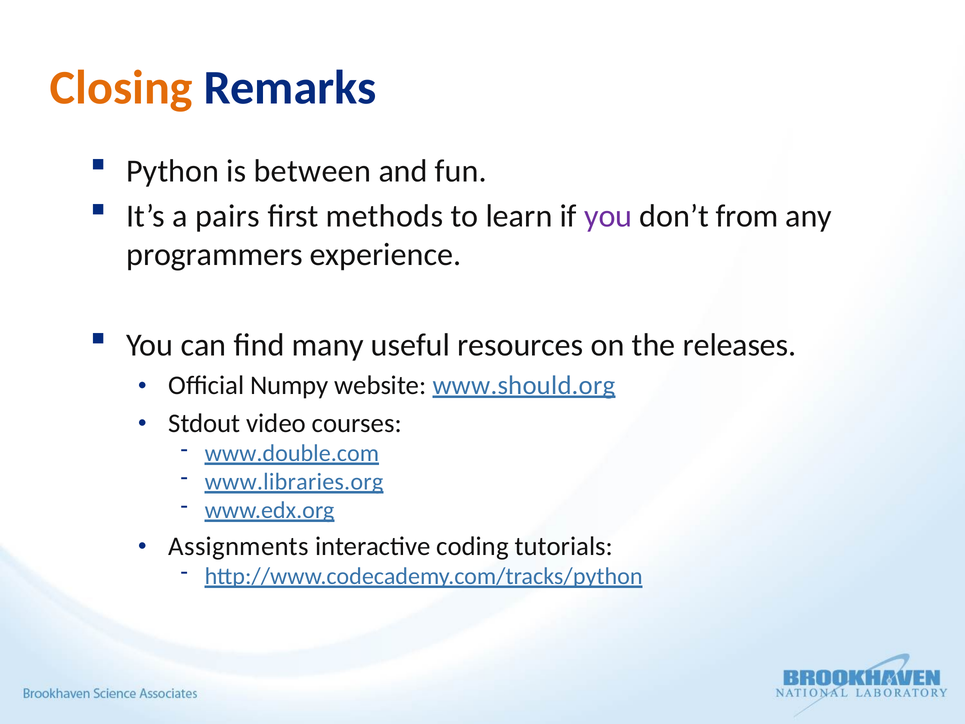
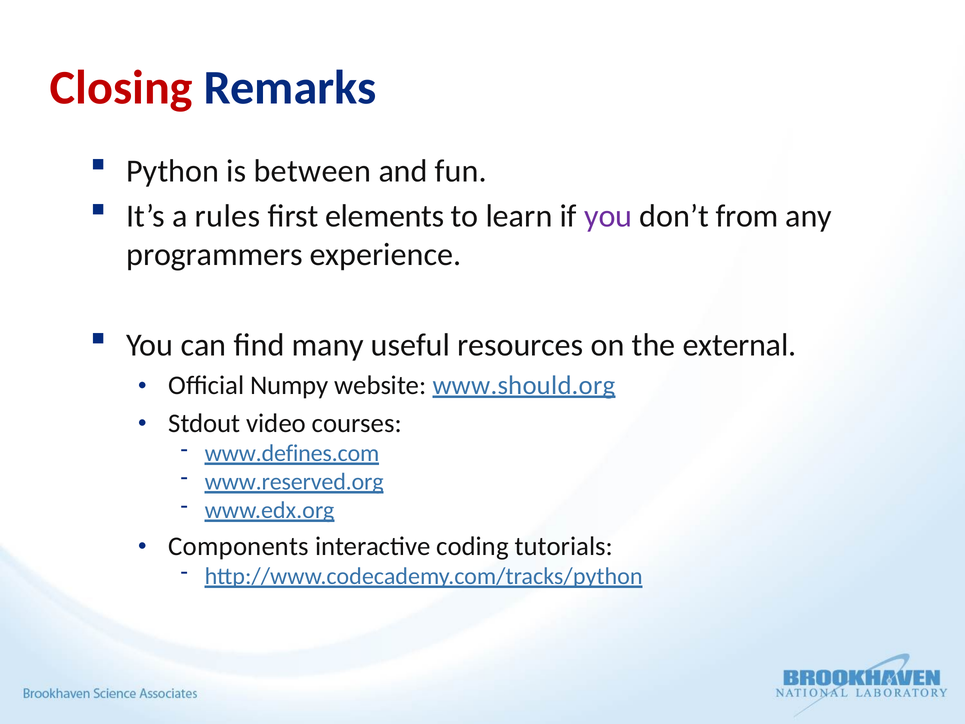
Closing colour: orange -> red (121, 88)
pairs: pairs -> rules (227, 216)
methods: methods -> elements (385, 216)
releases: releases -> external (740, 345)
www.double.com: www.double.com -> www.defines.com (292, 453)
www.libraries.org: www.libraries.org -> www.reserved.org (294, 482)
Assignments: Assignments -> Components (239, 546)
